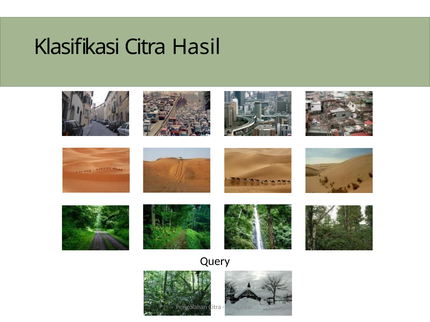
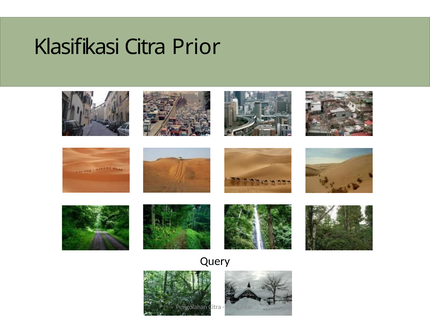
Hasil: Hasil -> Prior (196, 47)
